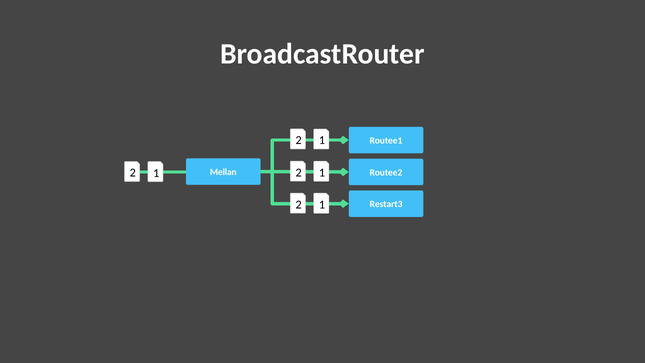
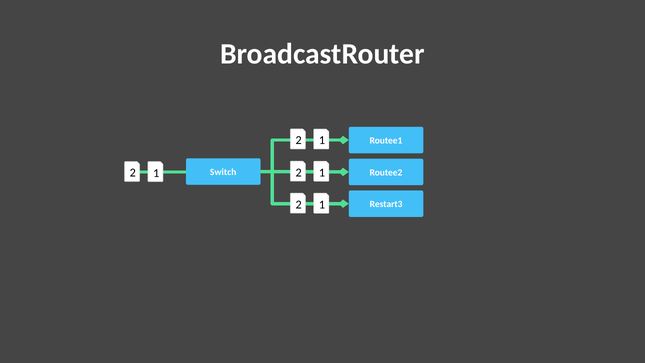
Mellan: Mellan -> Switch (223, 172)
